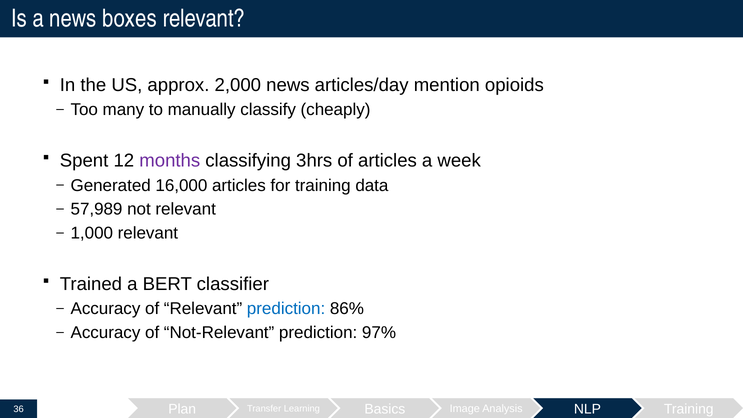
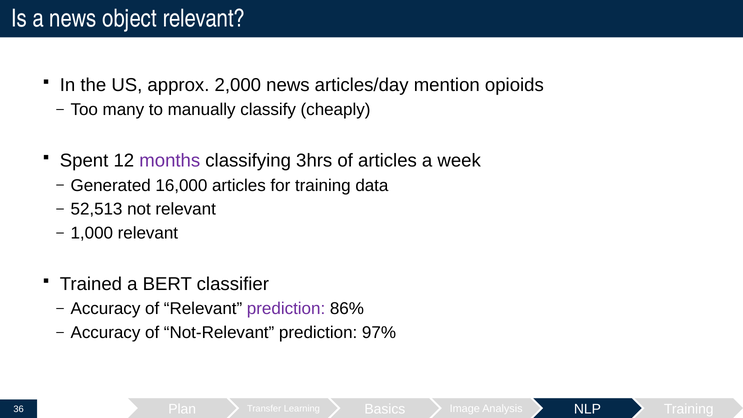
boxes: boxes -> object (129, 19)
57,989: 57,989 -> 52,513 (97, 209)
prediction colour: blue -> purple (286, 309)
